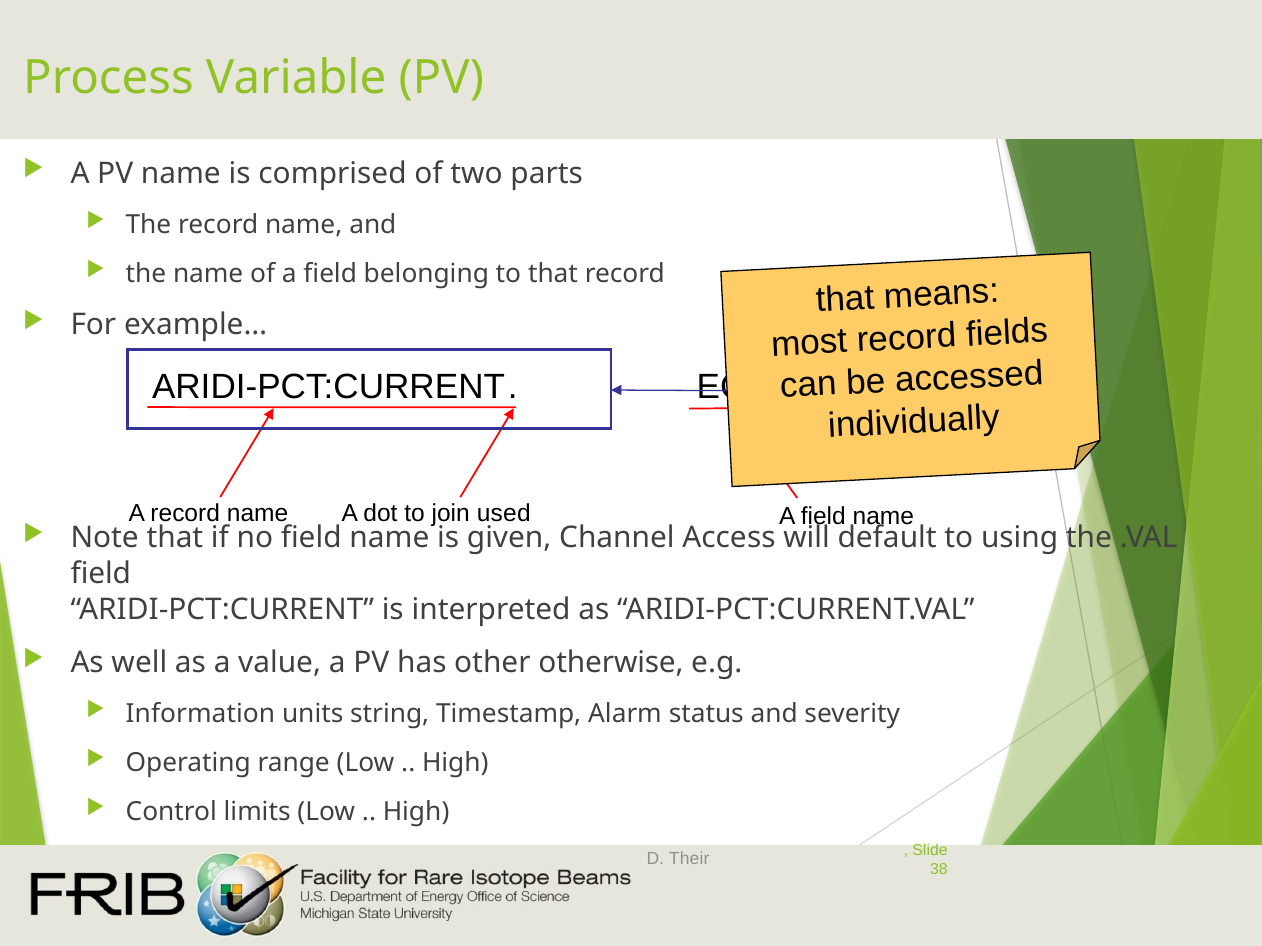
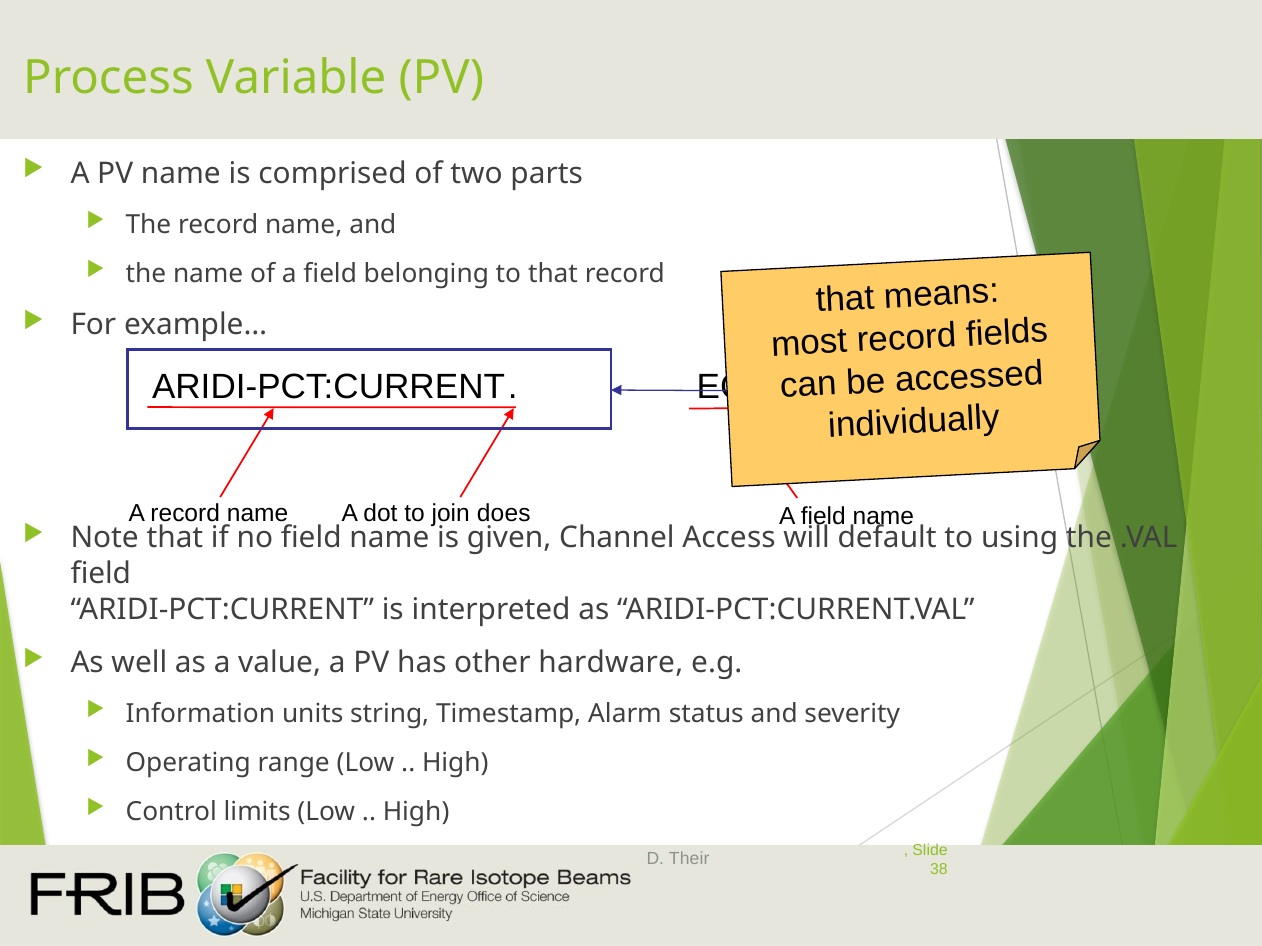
used: used -> does (504, 514)
otherwise: otherwise -> hardware (611, 663)
